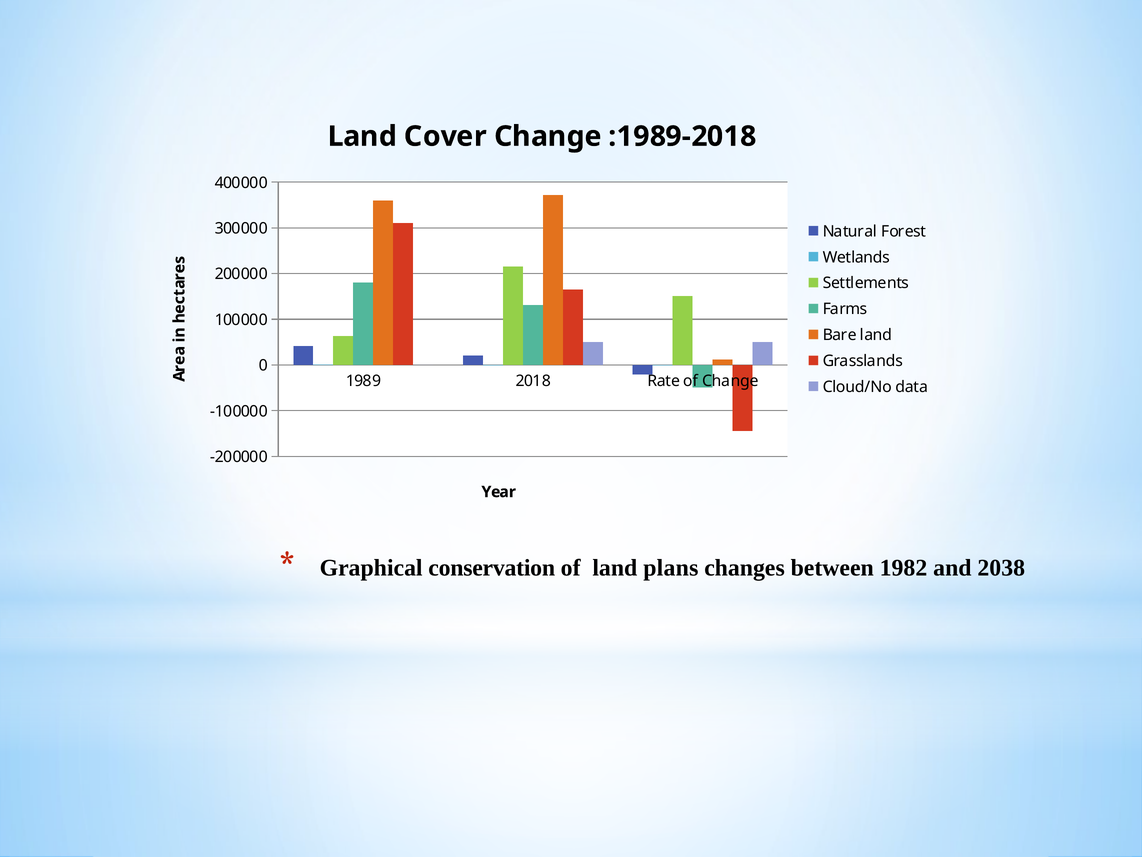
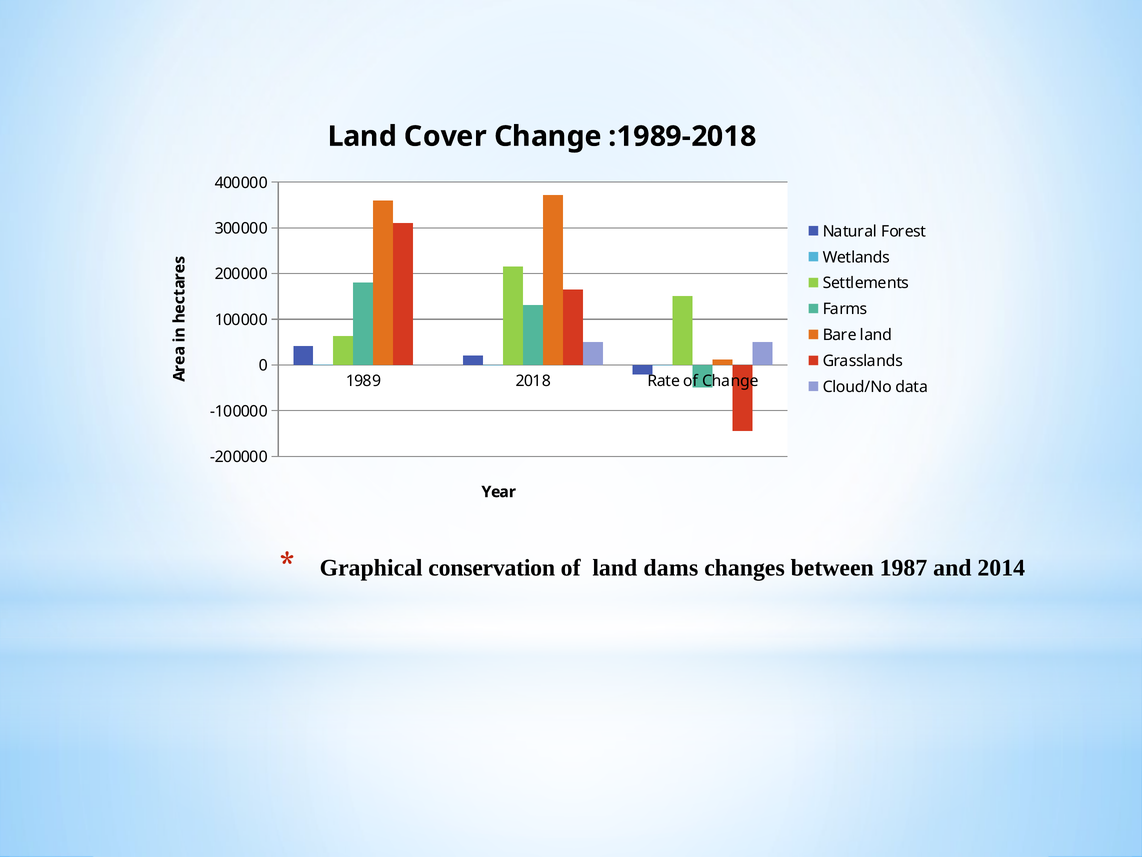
plans: plans -> dams (671, 568)
1982: 1982 -> 1987 (903, 568)
2038: 2038 -> 2014 (1001, 568)
